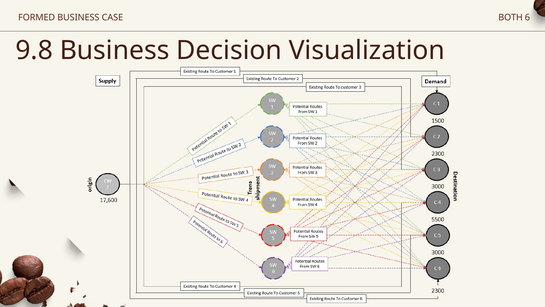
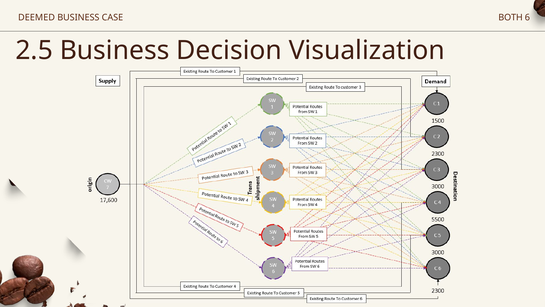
FORMED: FORMED -> DEEMED (37, 18)
9.8: 9.8 -> 2.5 (34, 50)
